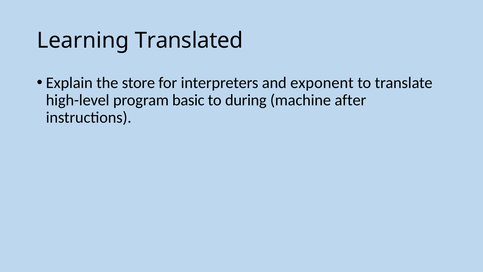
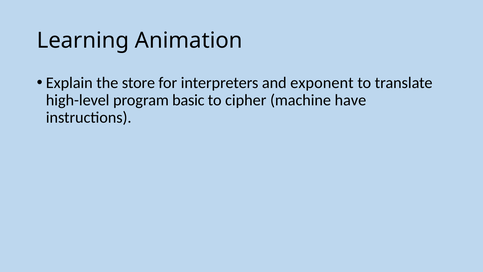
Translated: Translated -> Animation (189, 41)
during: during -> cipher (246, 100)
after: after -> have (350, 100)
